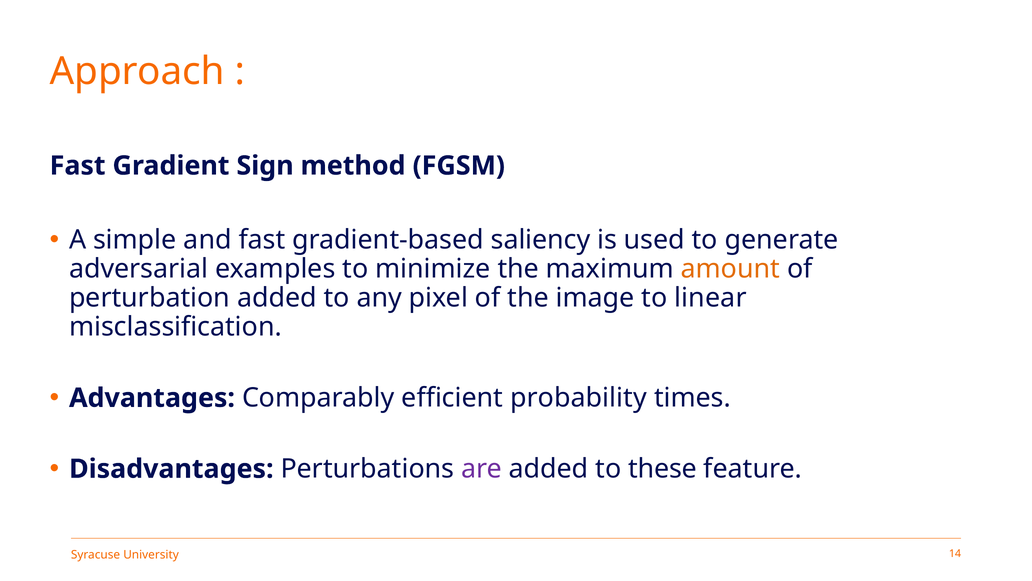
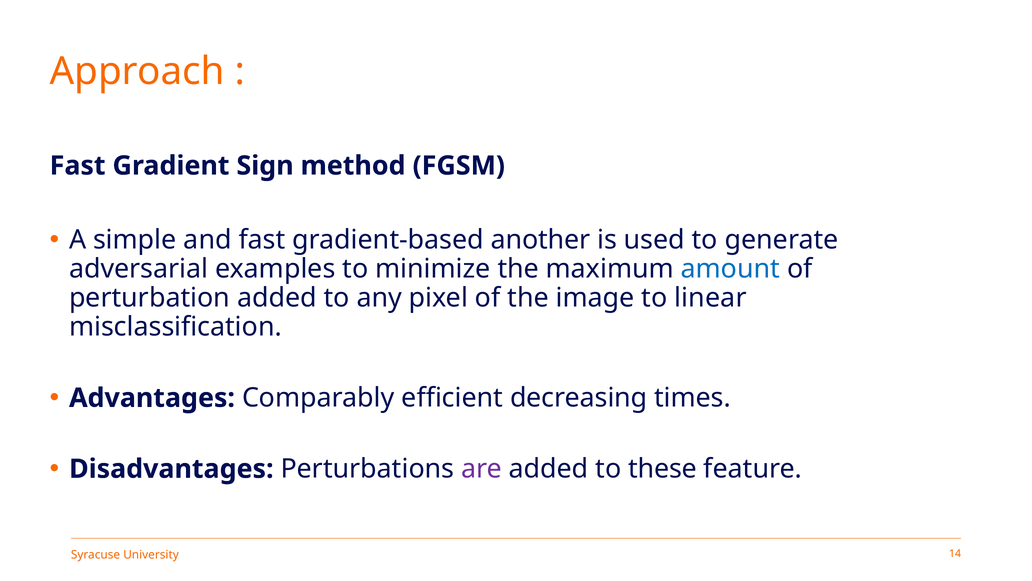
saliency: saliency -> another (541, 240)
amount colour: orange -> blue (730, 269)
probability: probability -> decreasing (579, 398)
